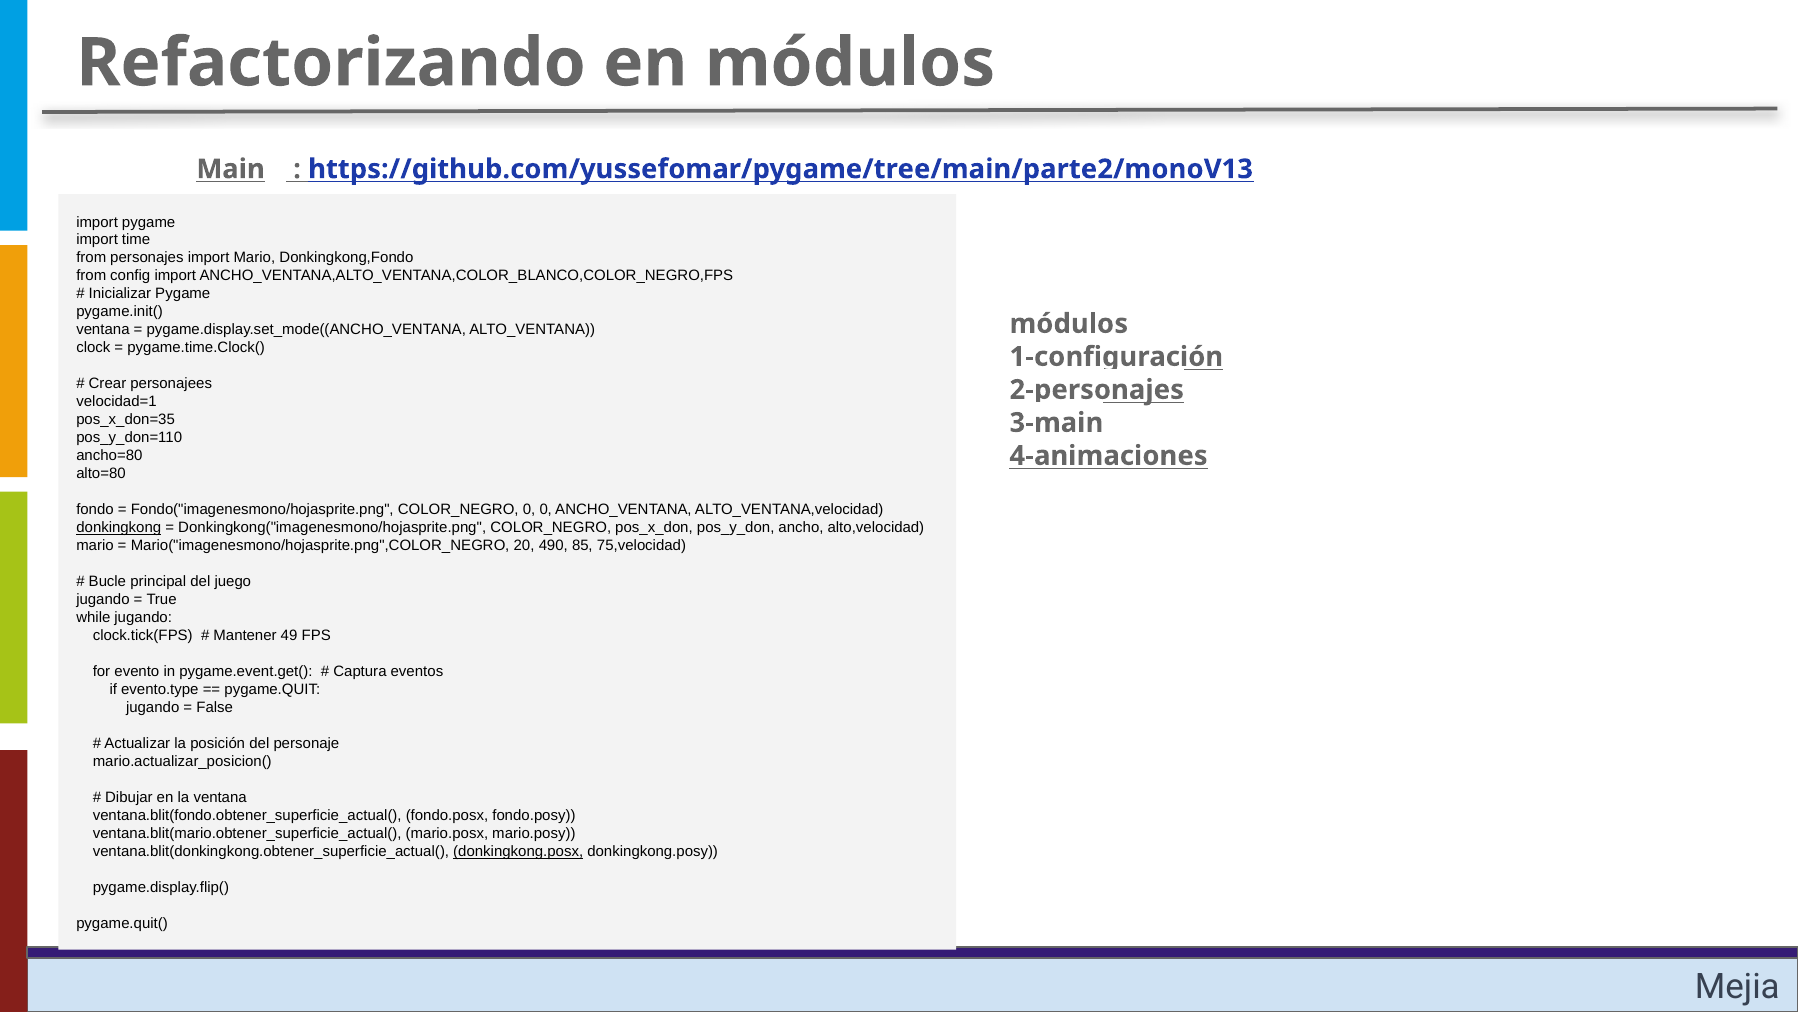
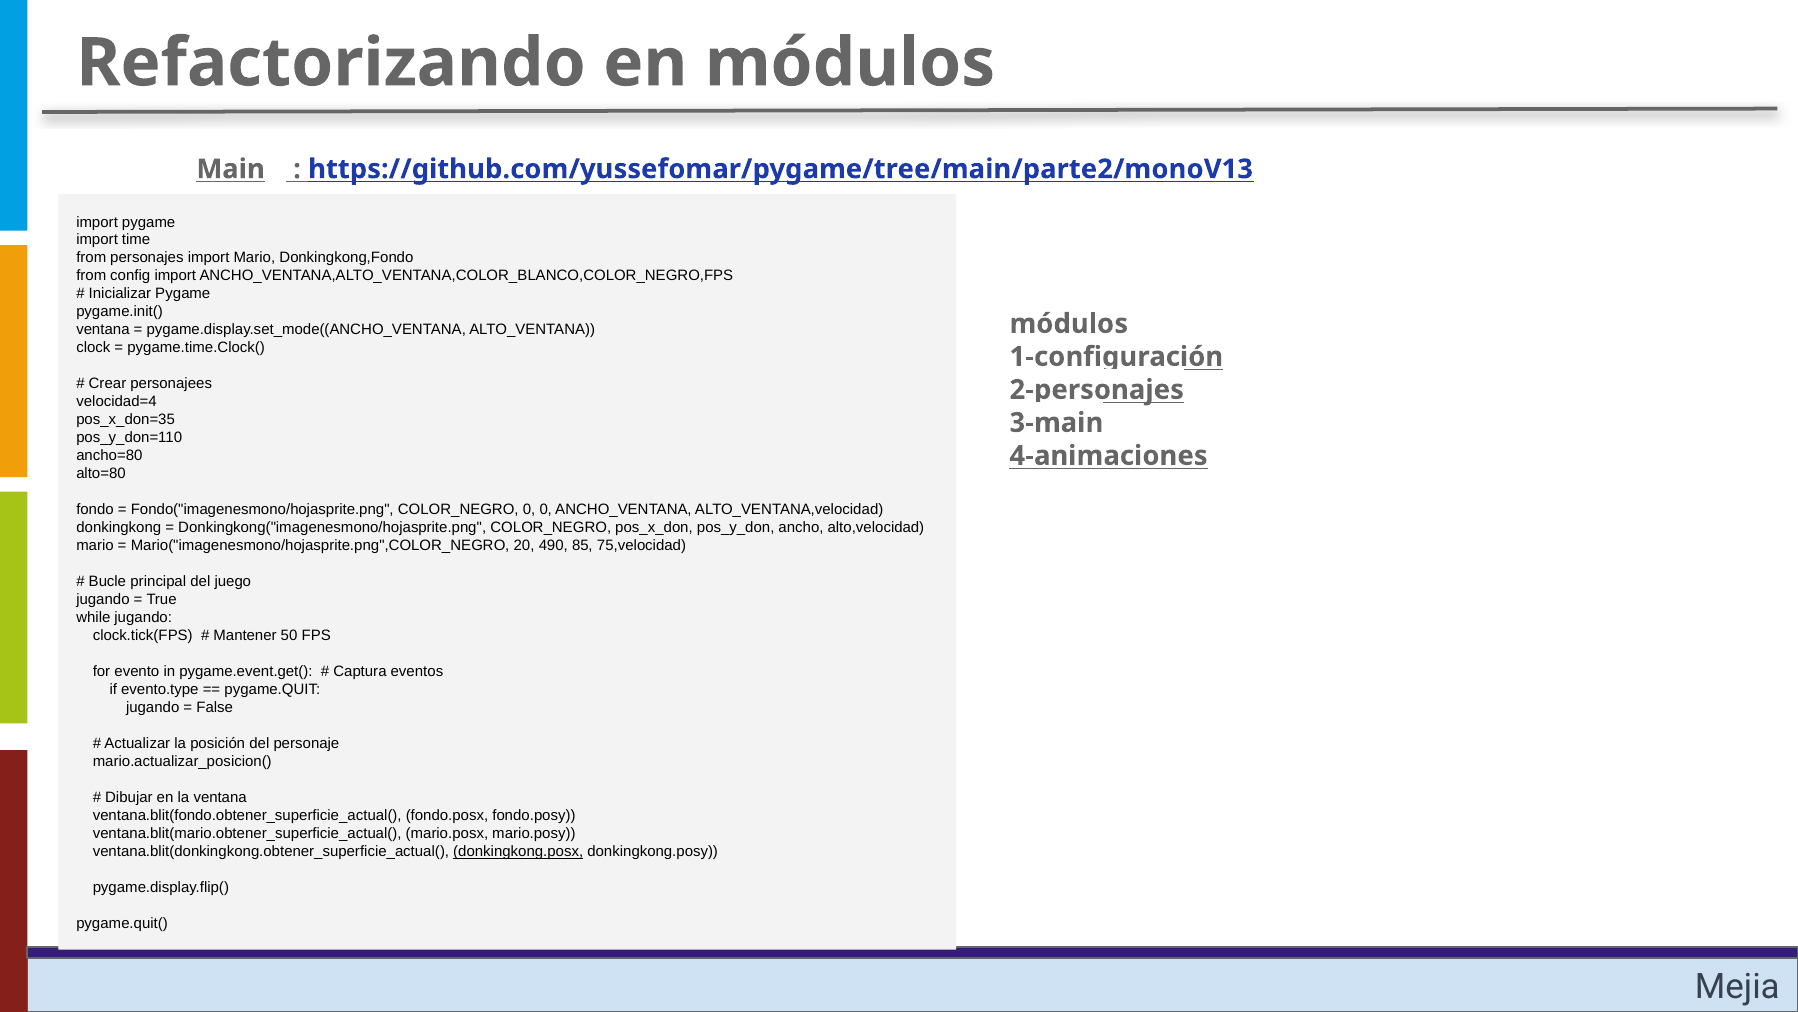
velocidad=1: velocidad=1 -> velocidad=4 (117, 402)
donkingkong underline: present -> none (119, 528)
49: 49 -> 50 (289, 635)
